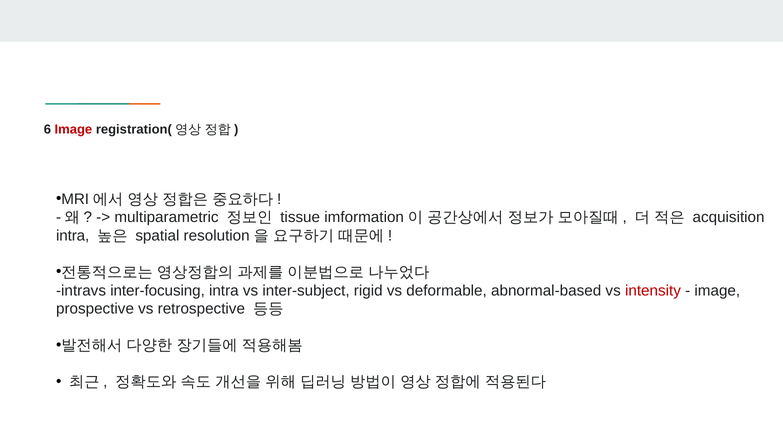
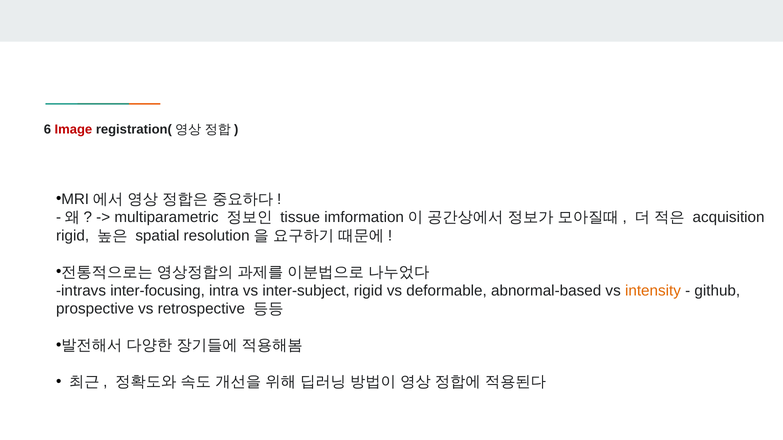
intra: intra -> rigid (73, 236)
intensity colour: red -> orange (653, 291)
image: image -> github (717, 291)
